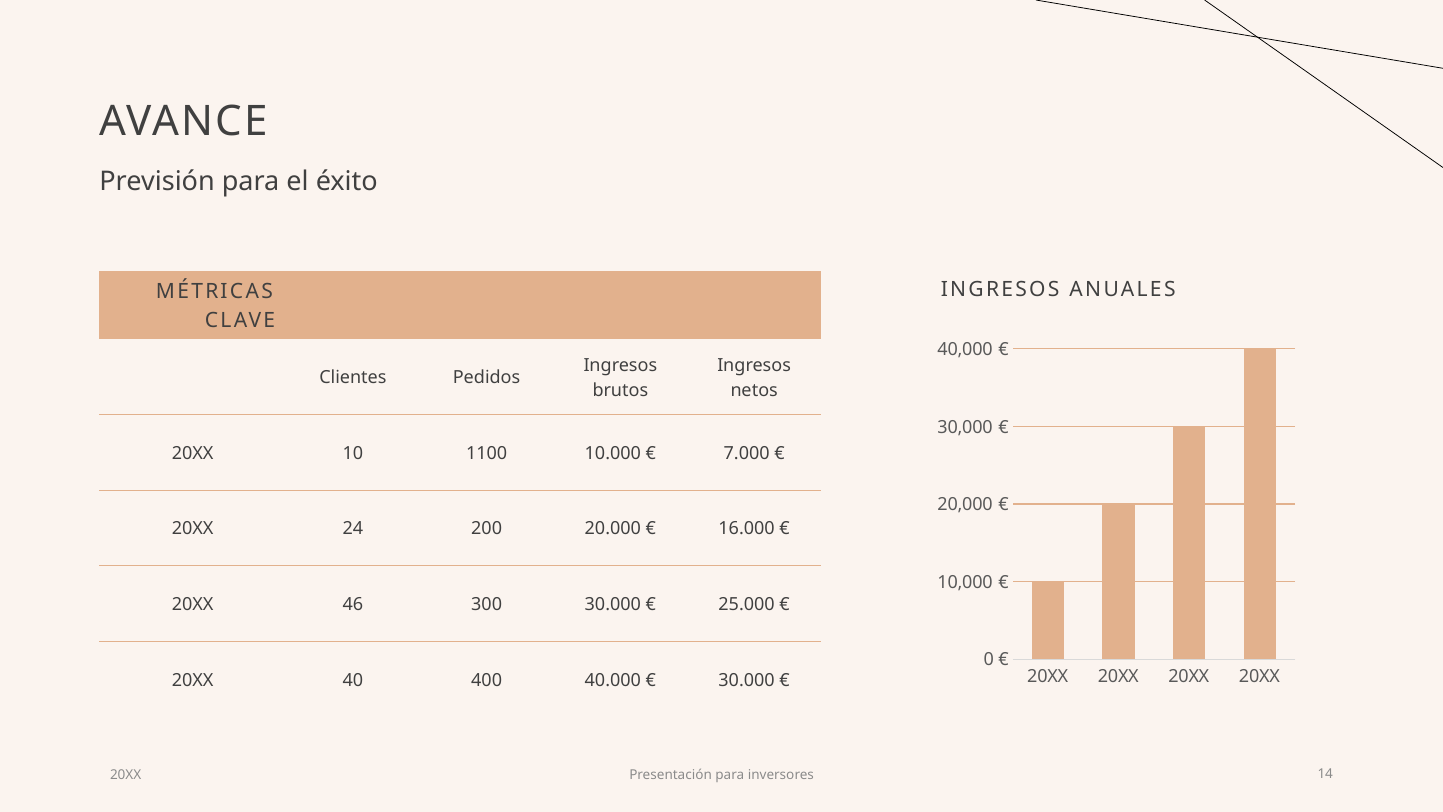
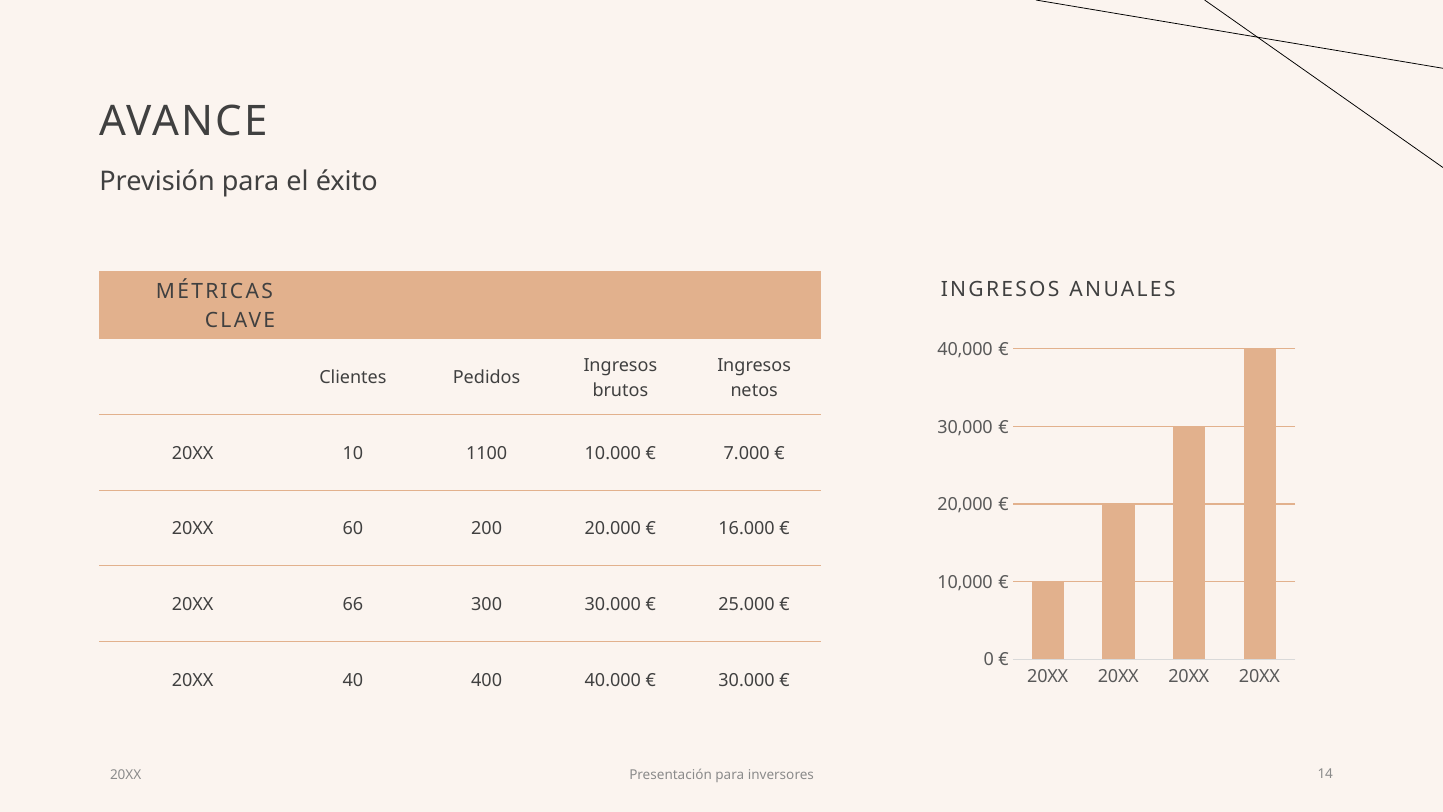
24: 24 -> 60 (353, 529)
46: 46 -> 66 (353, 604)
